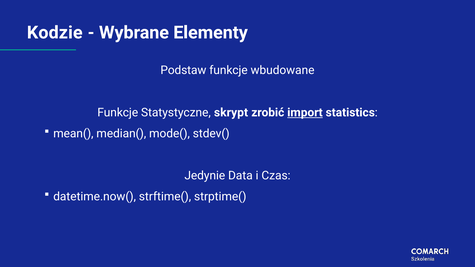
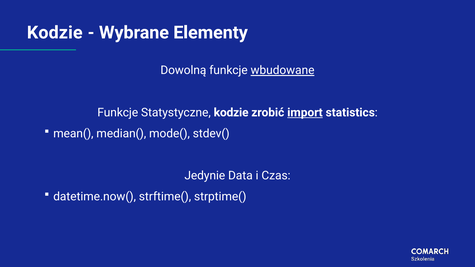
Podstaw: Podstaw -> Dowolną (183, 70)
wbudowane underline: none -> present (283, 70)
Statystyczne skrypt: skrypt -> kodzie (231, 113)
